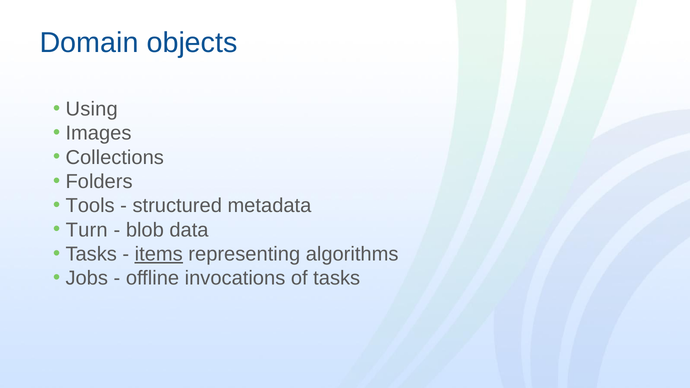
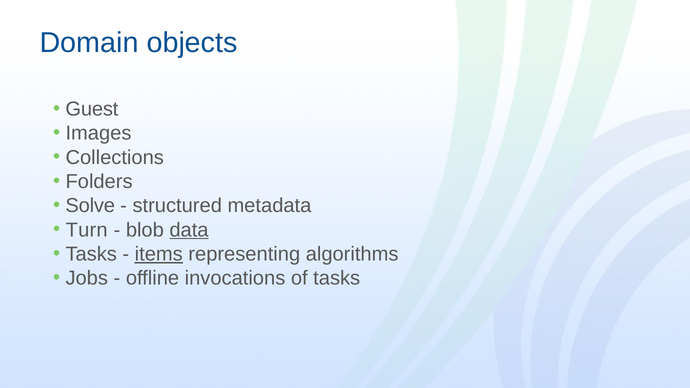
Using: Using -> Guest (92, 109)
Tools: Tools -> Solve (90, 206)
data underline: none -> present (189, 230)
